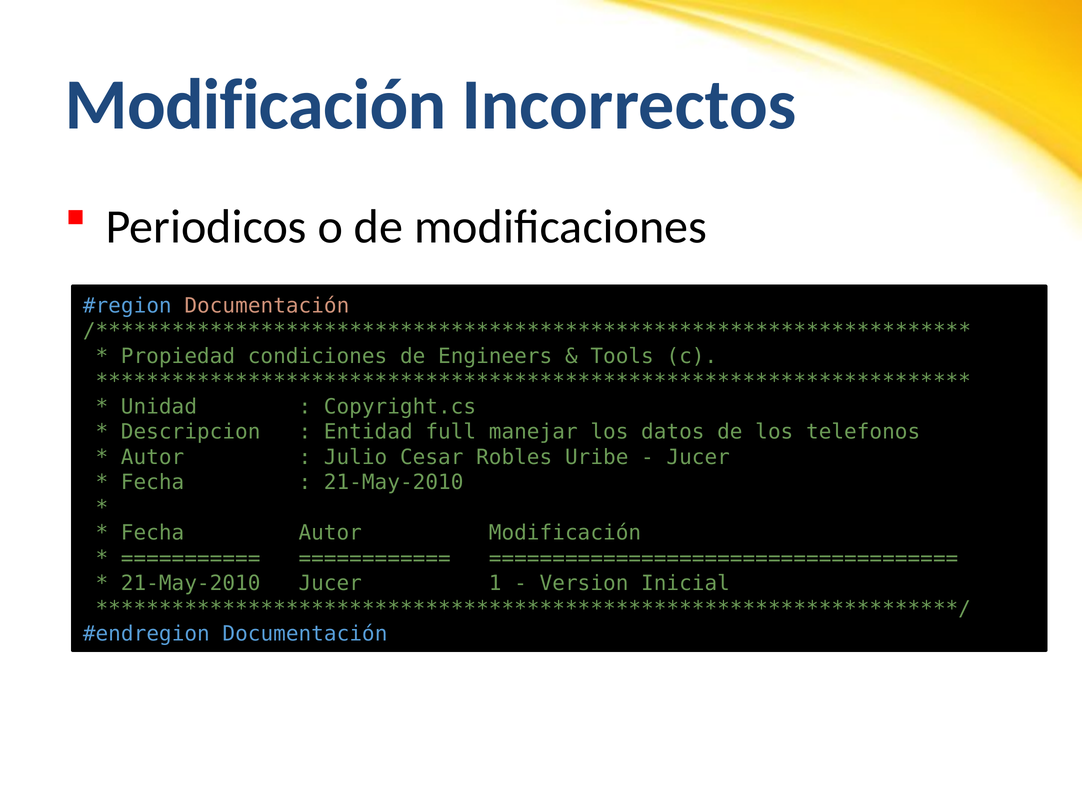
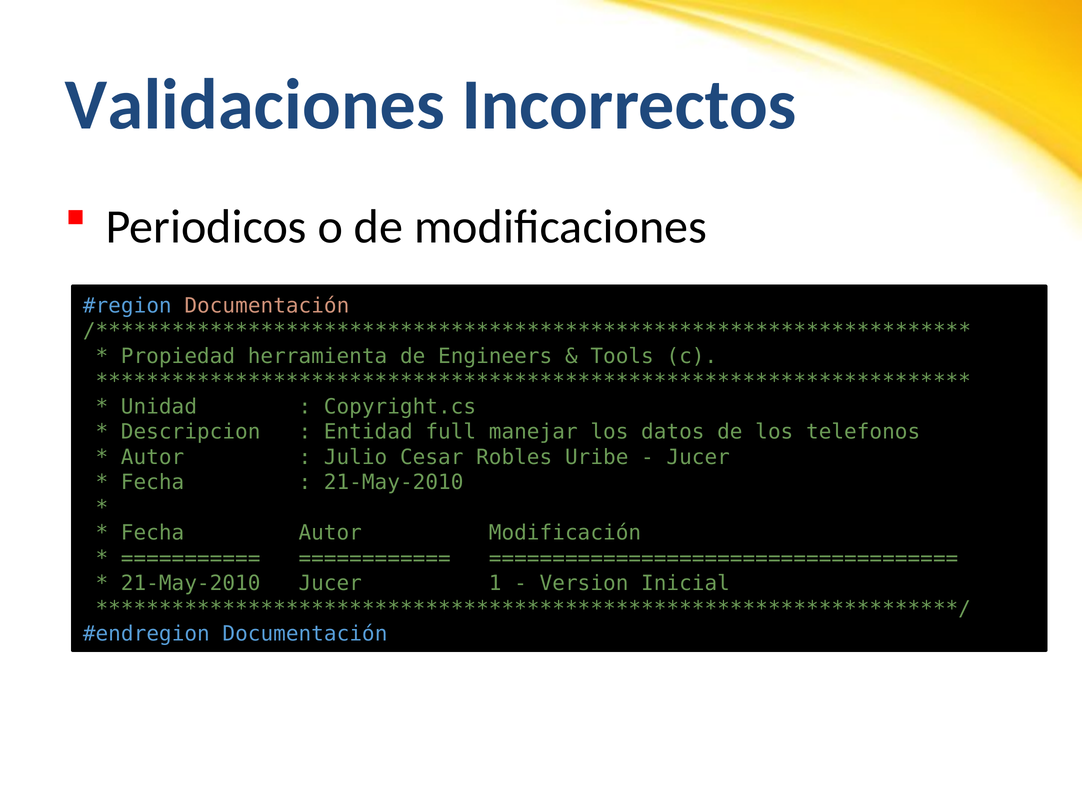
Modificación: Modificación -> Validaciones (255, 105)
condiciones: condiciones -> herramienta (318, 356)
